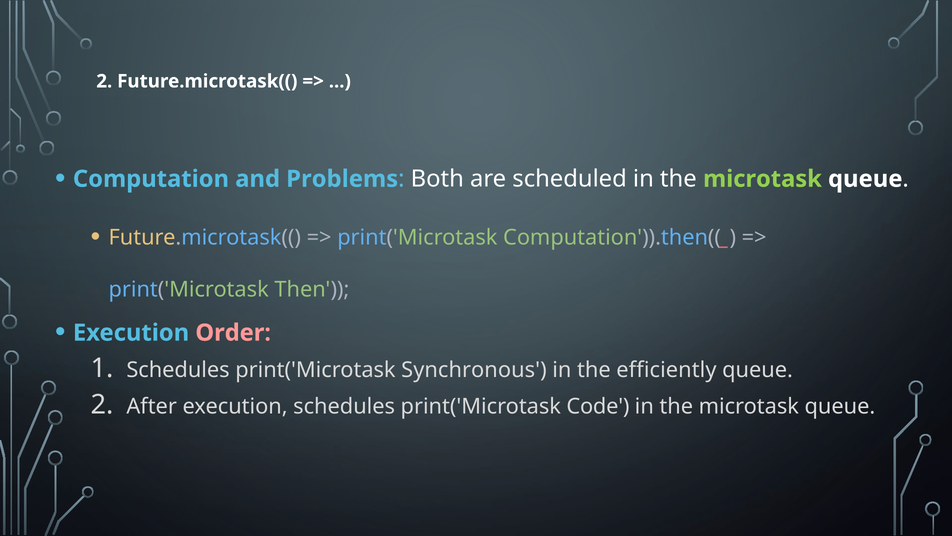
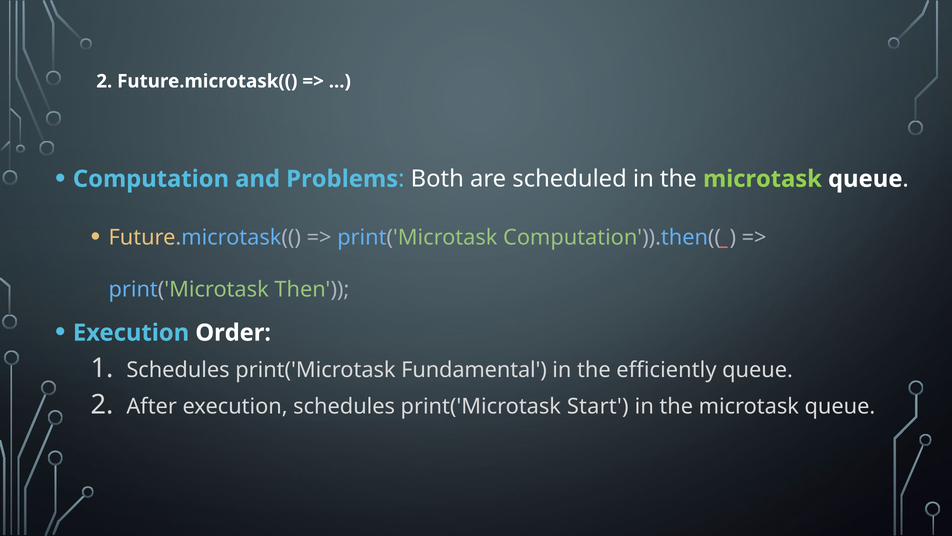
Order colour: pink -> white (233, 332)
Synchronous: Synchronous -> Fundamental (474, 370)
Code: Code -> Start (598, 406)
